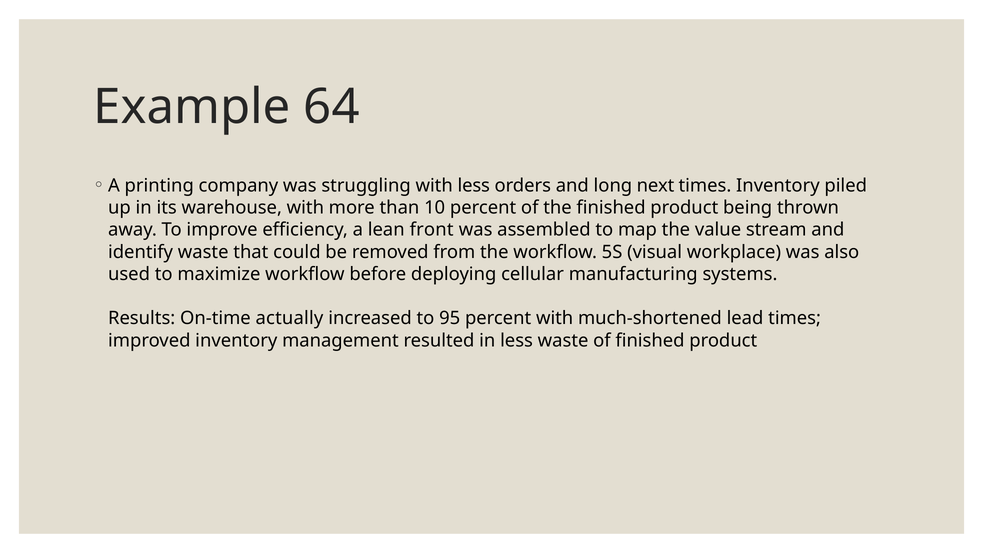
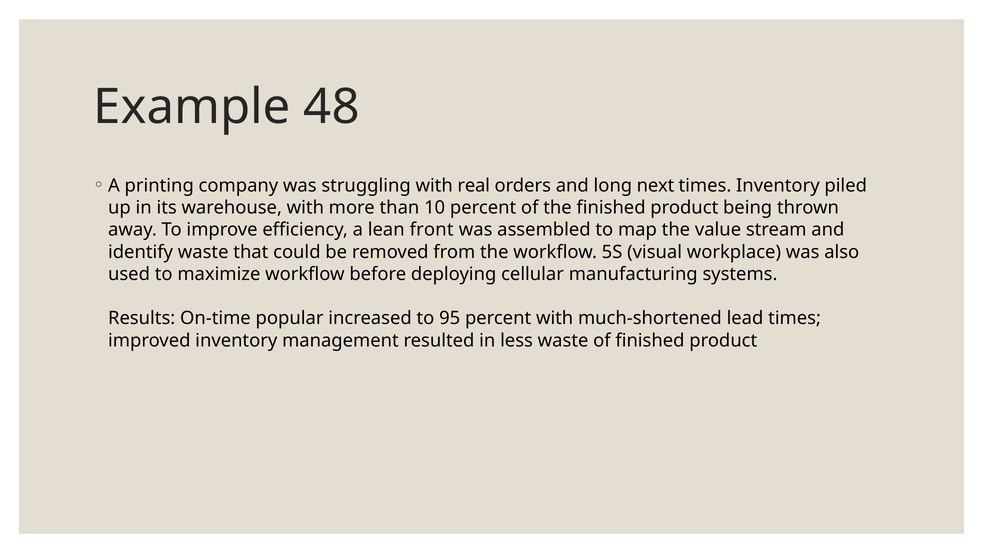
64: 64 -> 48 (332, 107)
with less: less -> real (474, 186)
actually: actually -> popular (290, 318)
